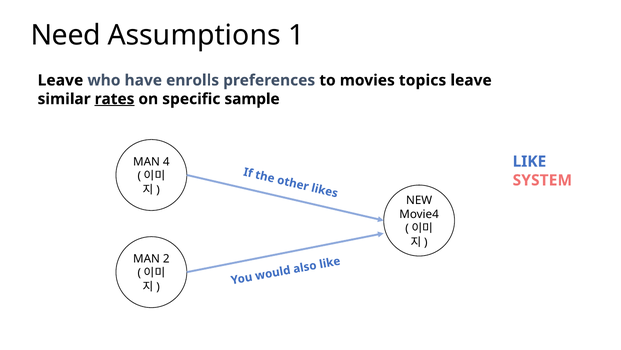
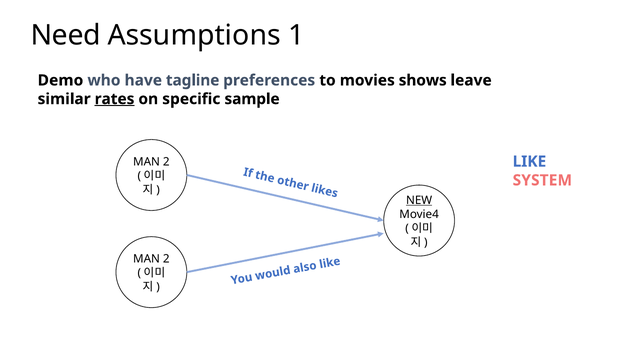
Leave: Leave -> Demo (60, 80)
enrolls: enrolls -> tagline (193, 80)
topics: topics -> shows (423, 80)
4: 4 -> 2 (166, 161)
NEW underline: none -> present (419, 200)
